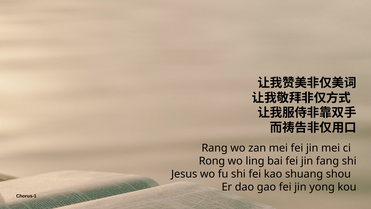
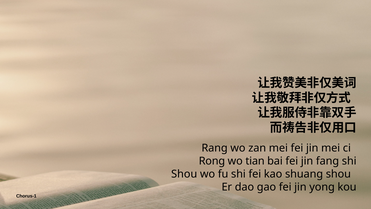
ling: ling -> tian (255, 161)
Jesus: Jesus -> Shou (184, 174)
